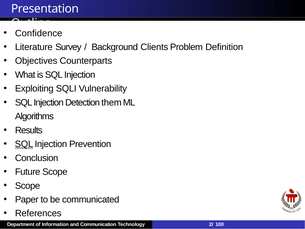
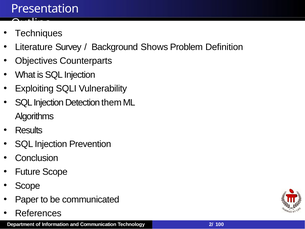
Confidence: Confidence -> Techniques (39, 33)
Clients: Clients -> Shows (154, 47)
SQL underline: present -> none (24, 144)
